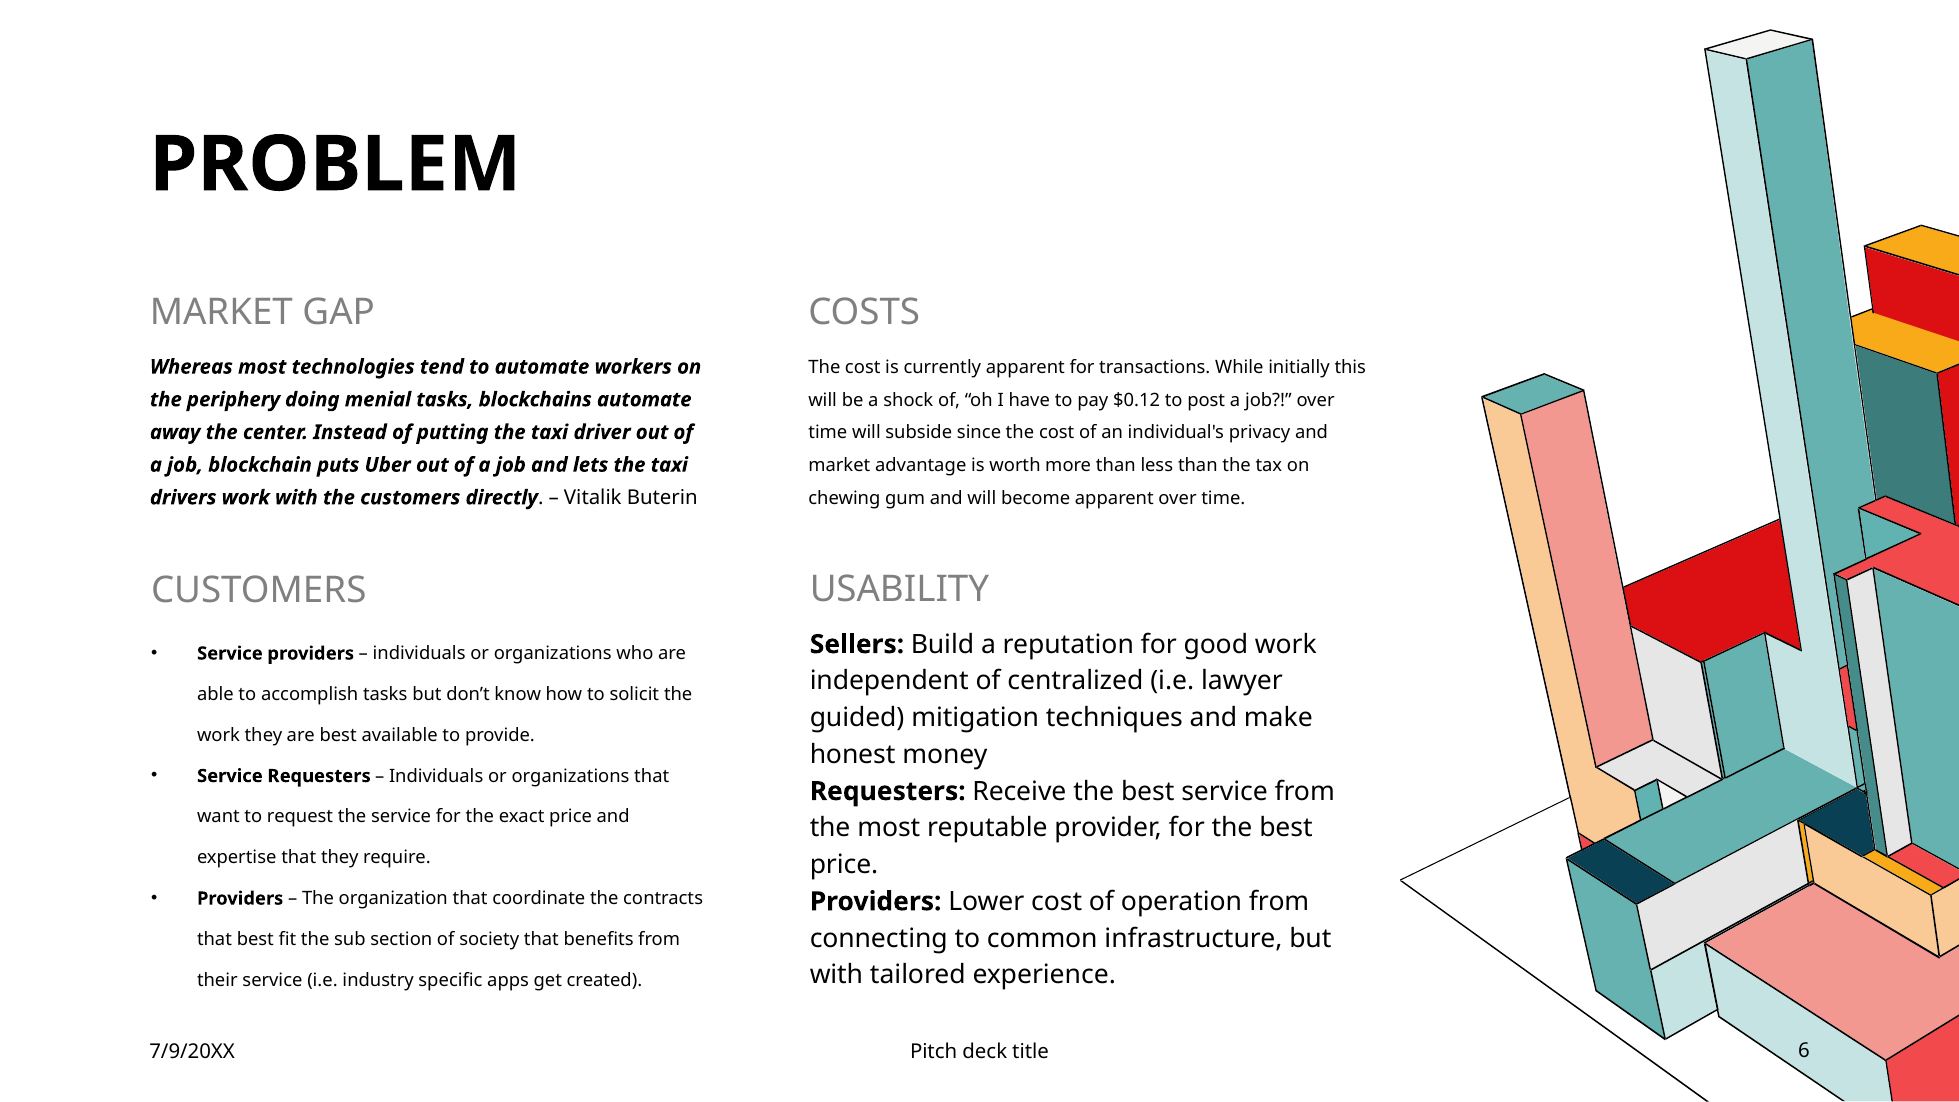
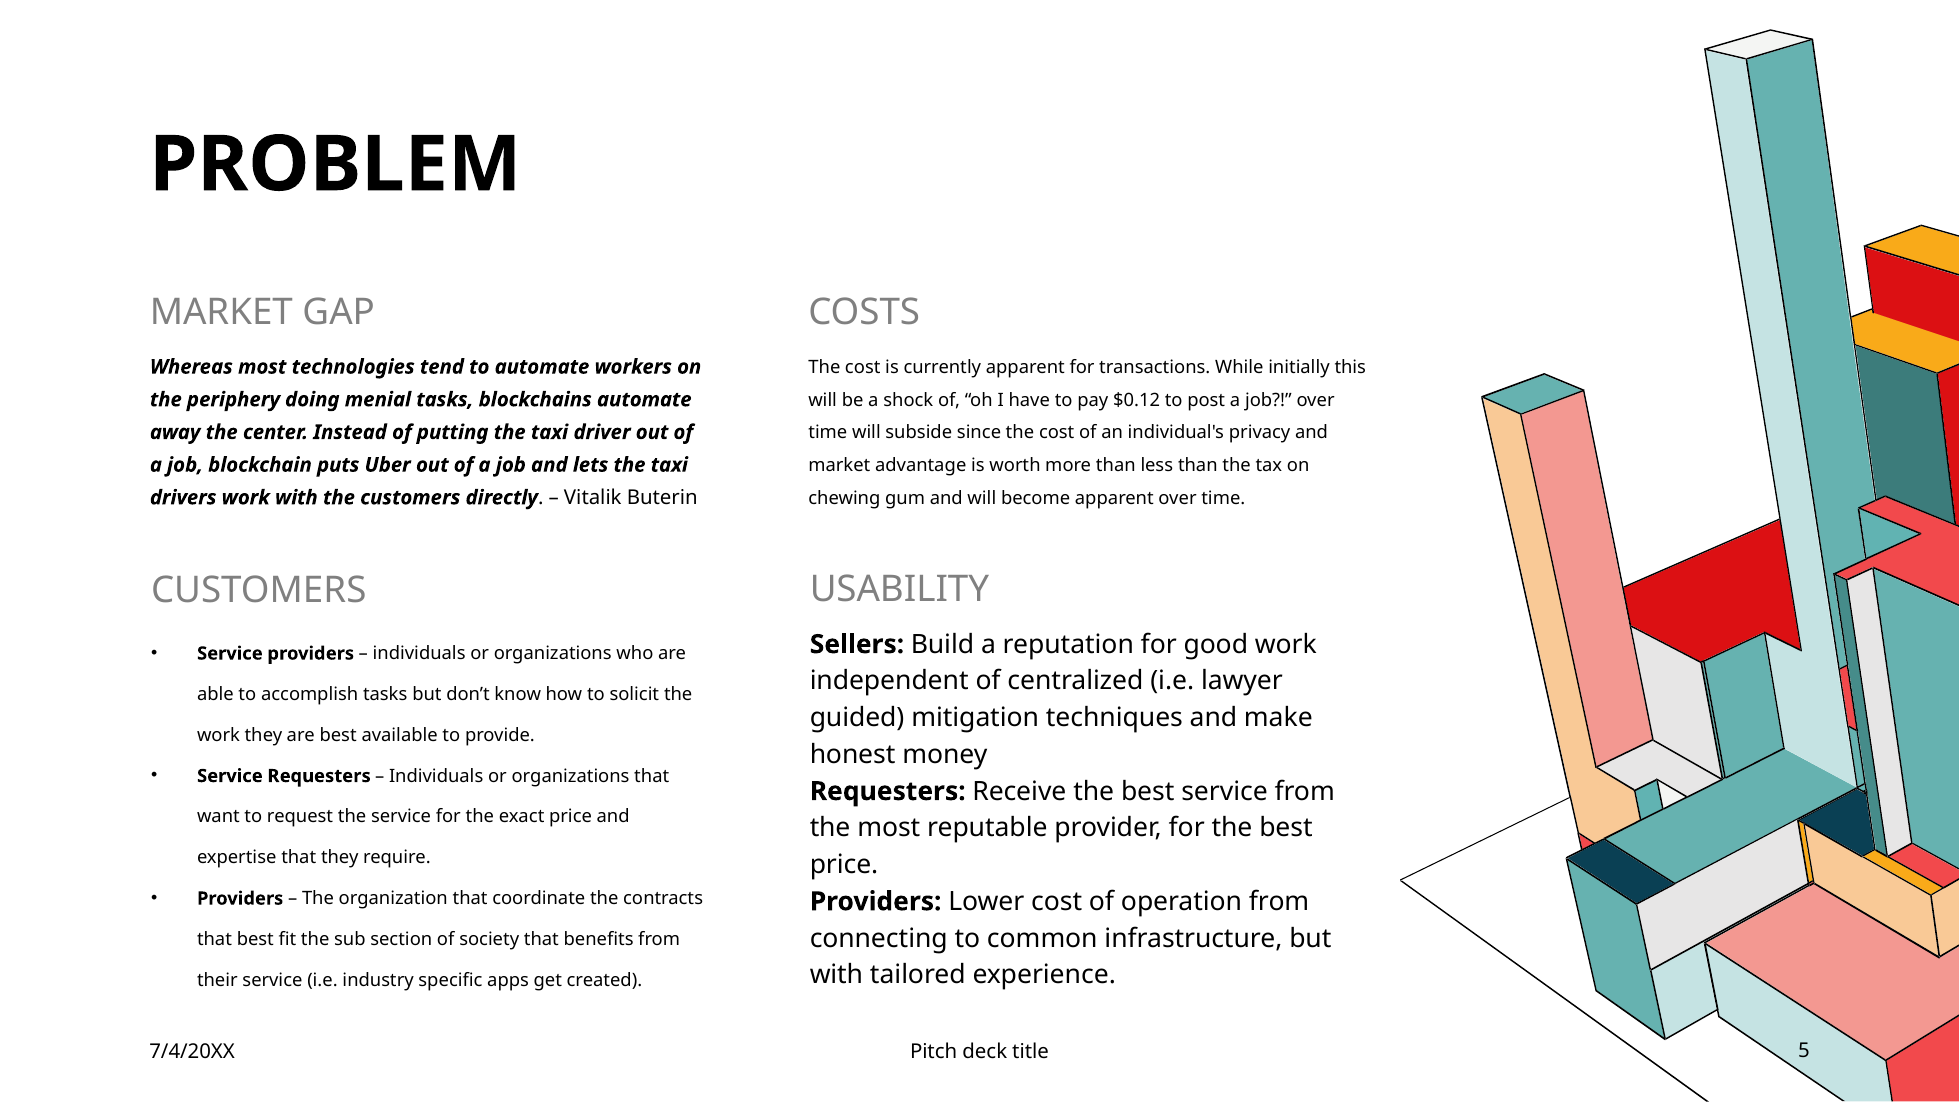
7/9/20XX: 7/9/20XX -> 7/4/20XX (192, 1052)
6: 6 -> 5 (1804, 1050)
